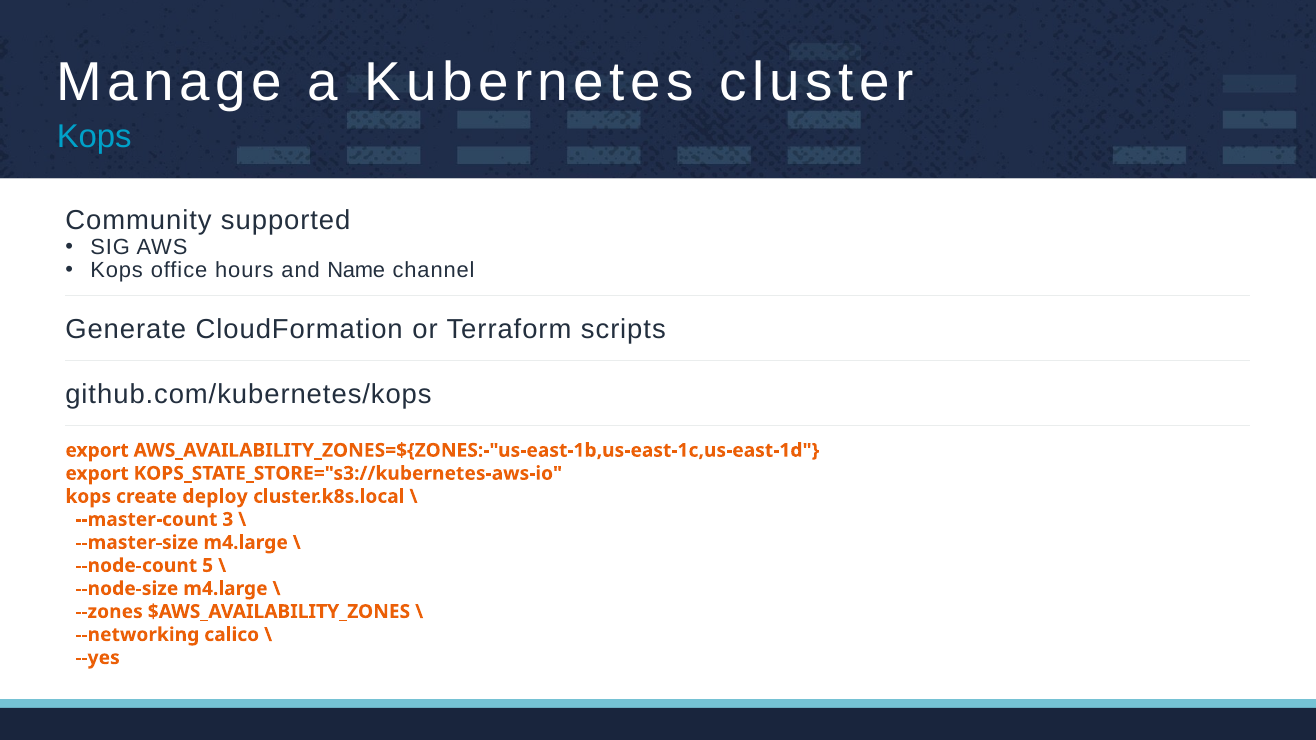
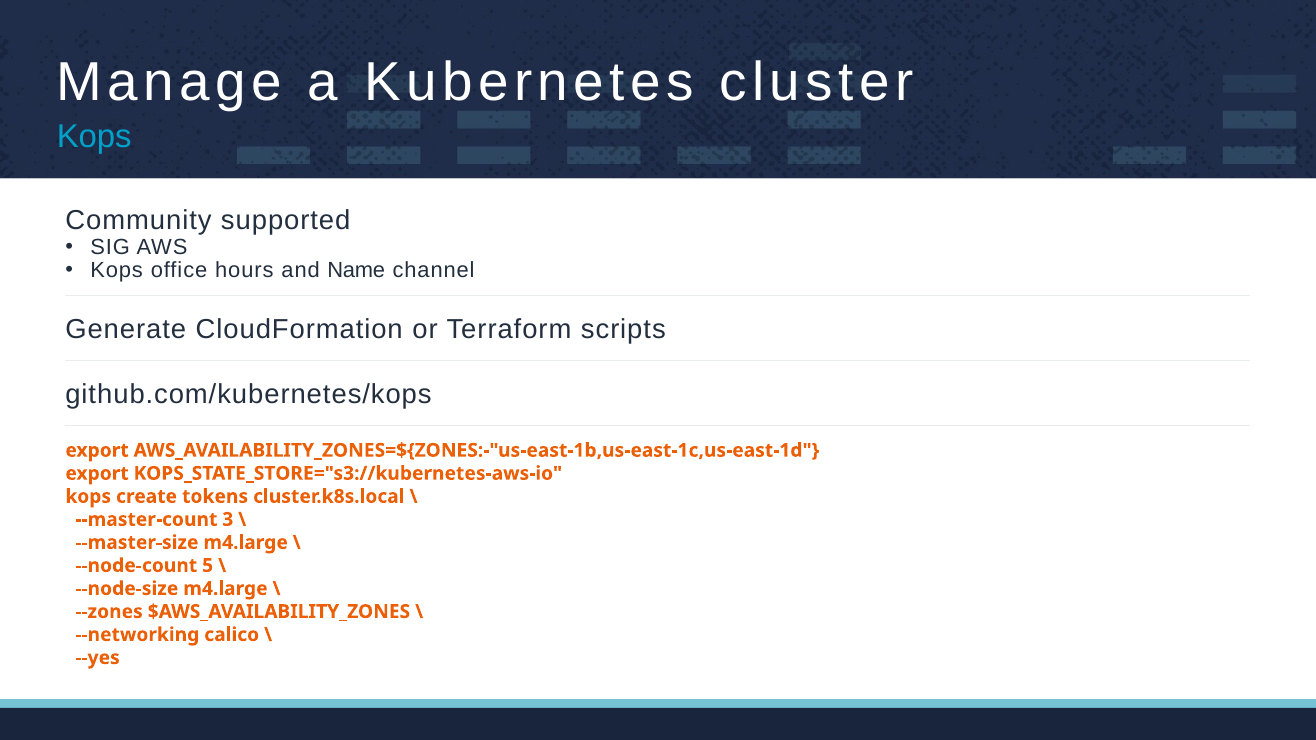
deploy: deploy -> tokens (215, 497)
